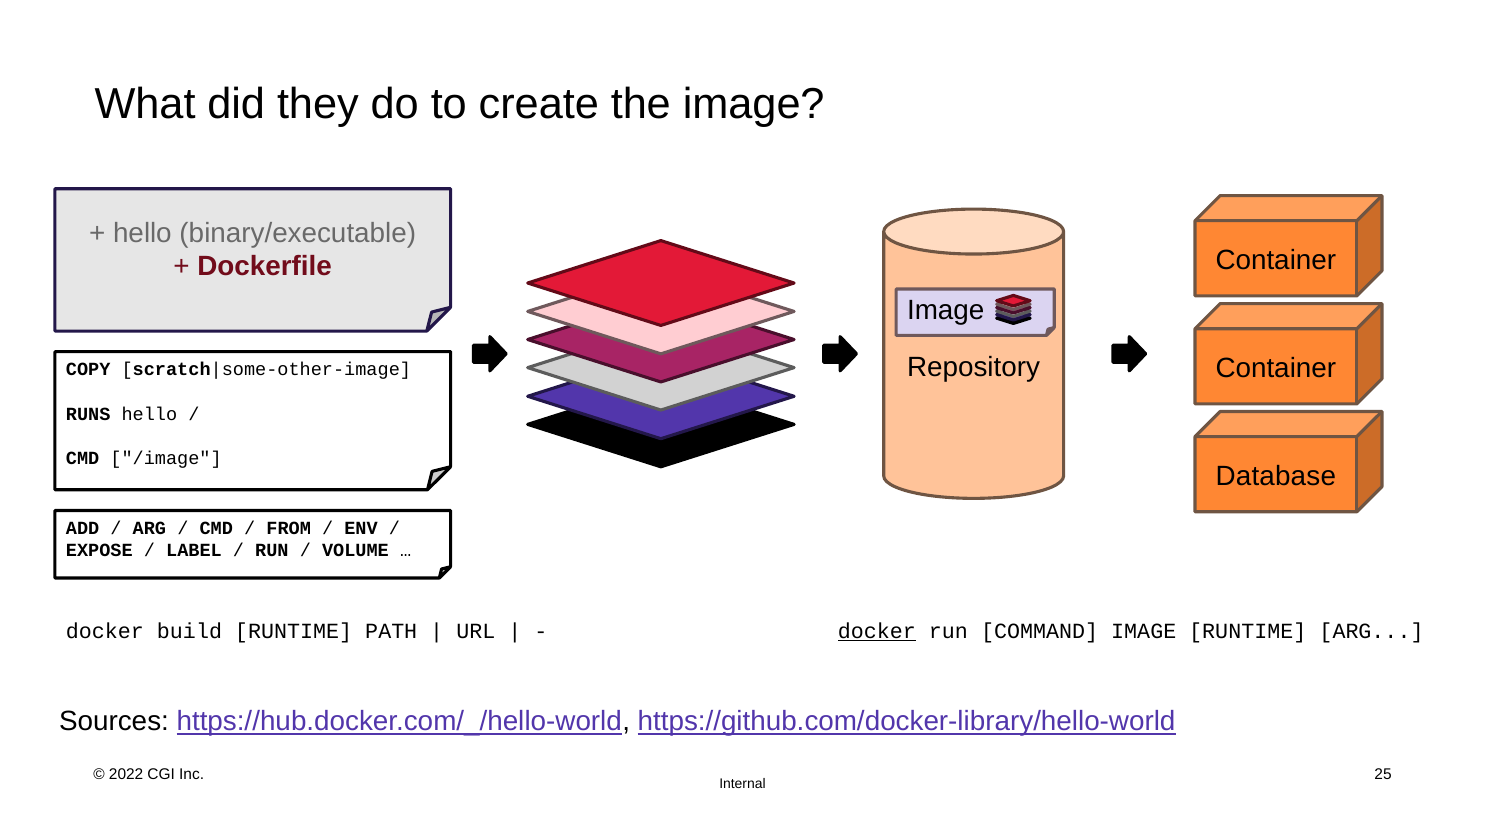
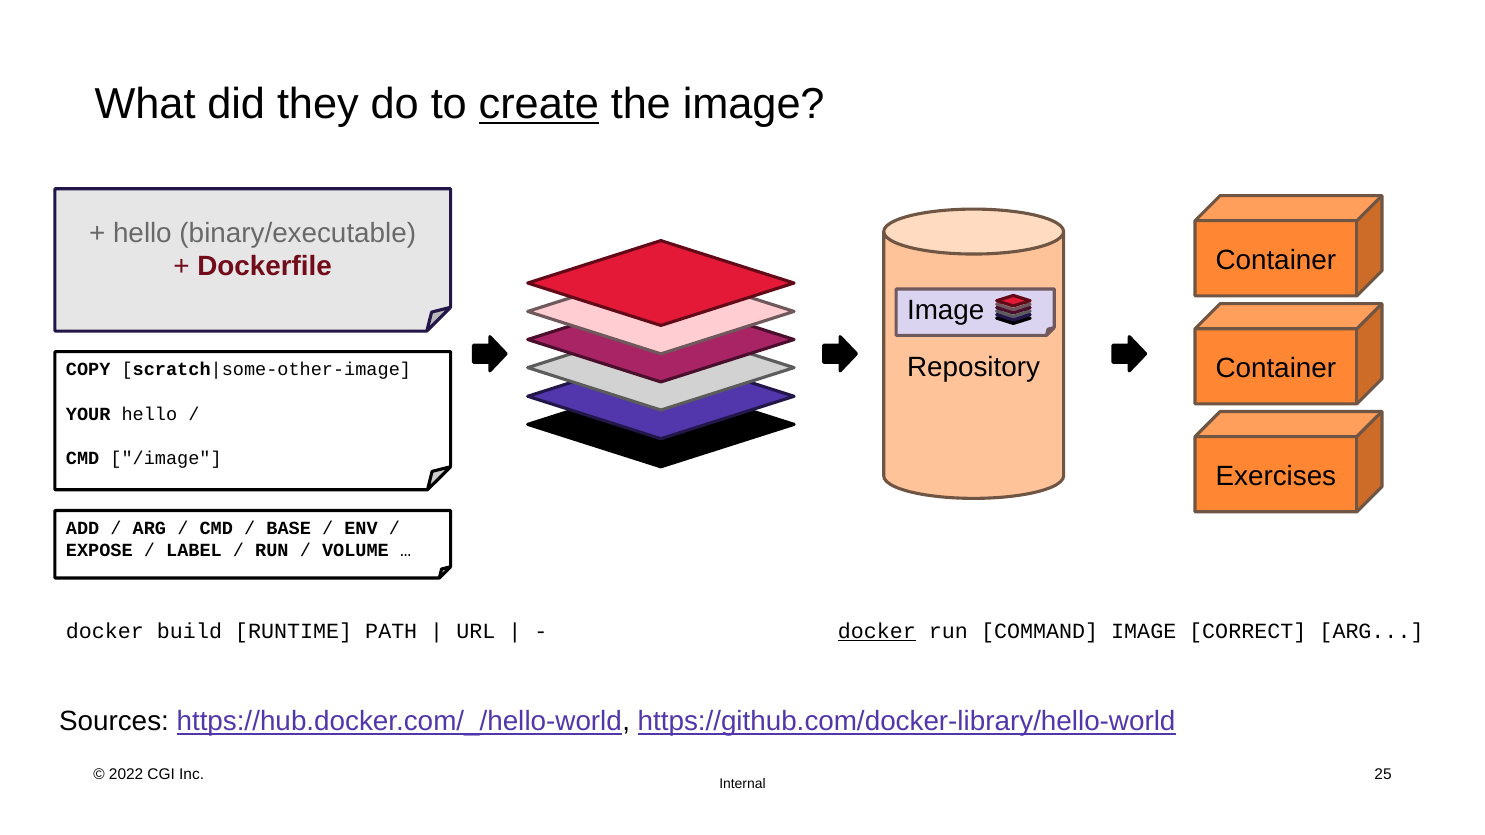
create underline: none -> present (539, 104)
RUNS: RUNS -> YOUR (88, 414)
Database: Database -> Exercises (1276, 476)
FROM: FROM -> BASE (289, 529)
IMAGE RUNTIME: RUNTIME -> CORRECT (1248, 632)
